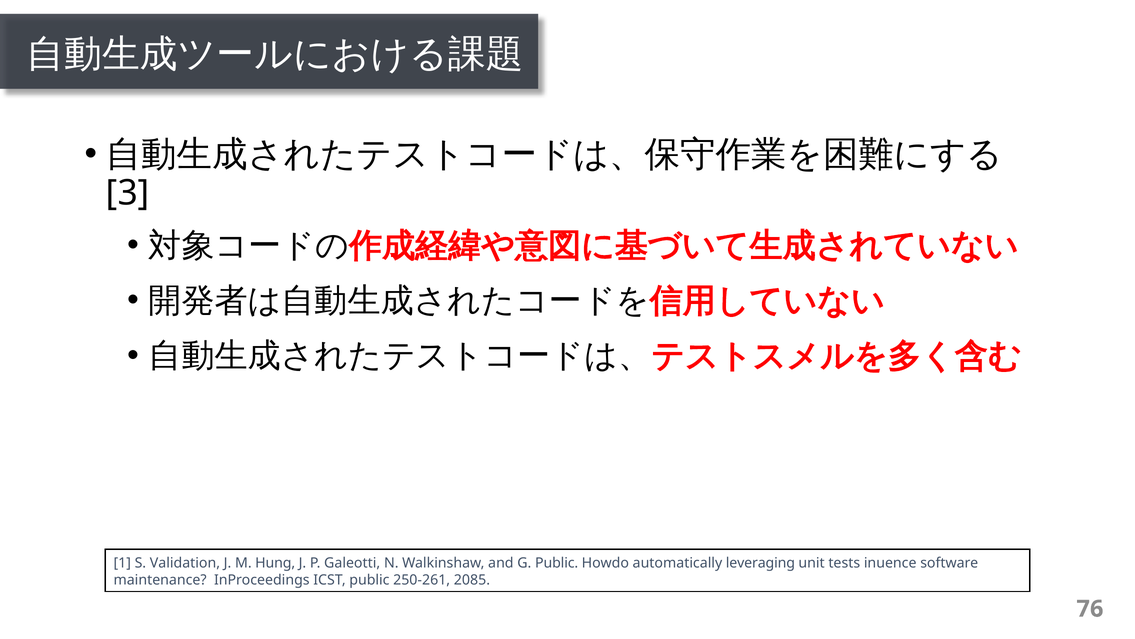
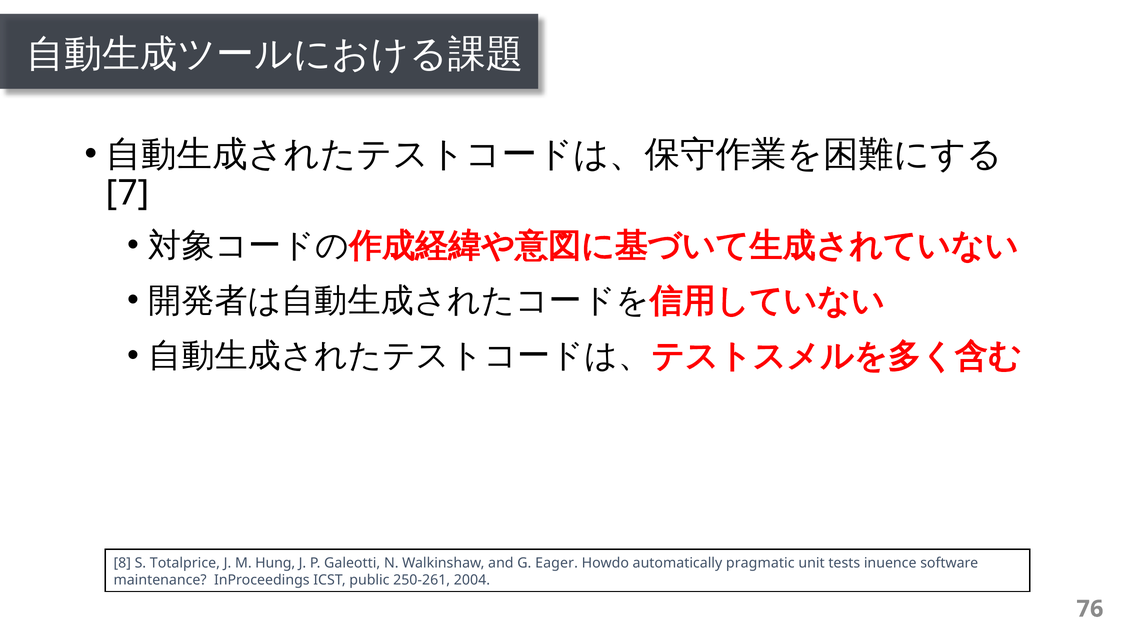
3: 3 -> 7 (128, 193)
1: 1 -> 8 (122, 562)
Validation: Validation -> Totalprice (185, 562)
G Public: Public -> Eager (557, 562)
leveraging: leveraging -> pragmatic (760, 562)
2085: 2085 -> 2004 (472, 579)
